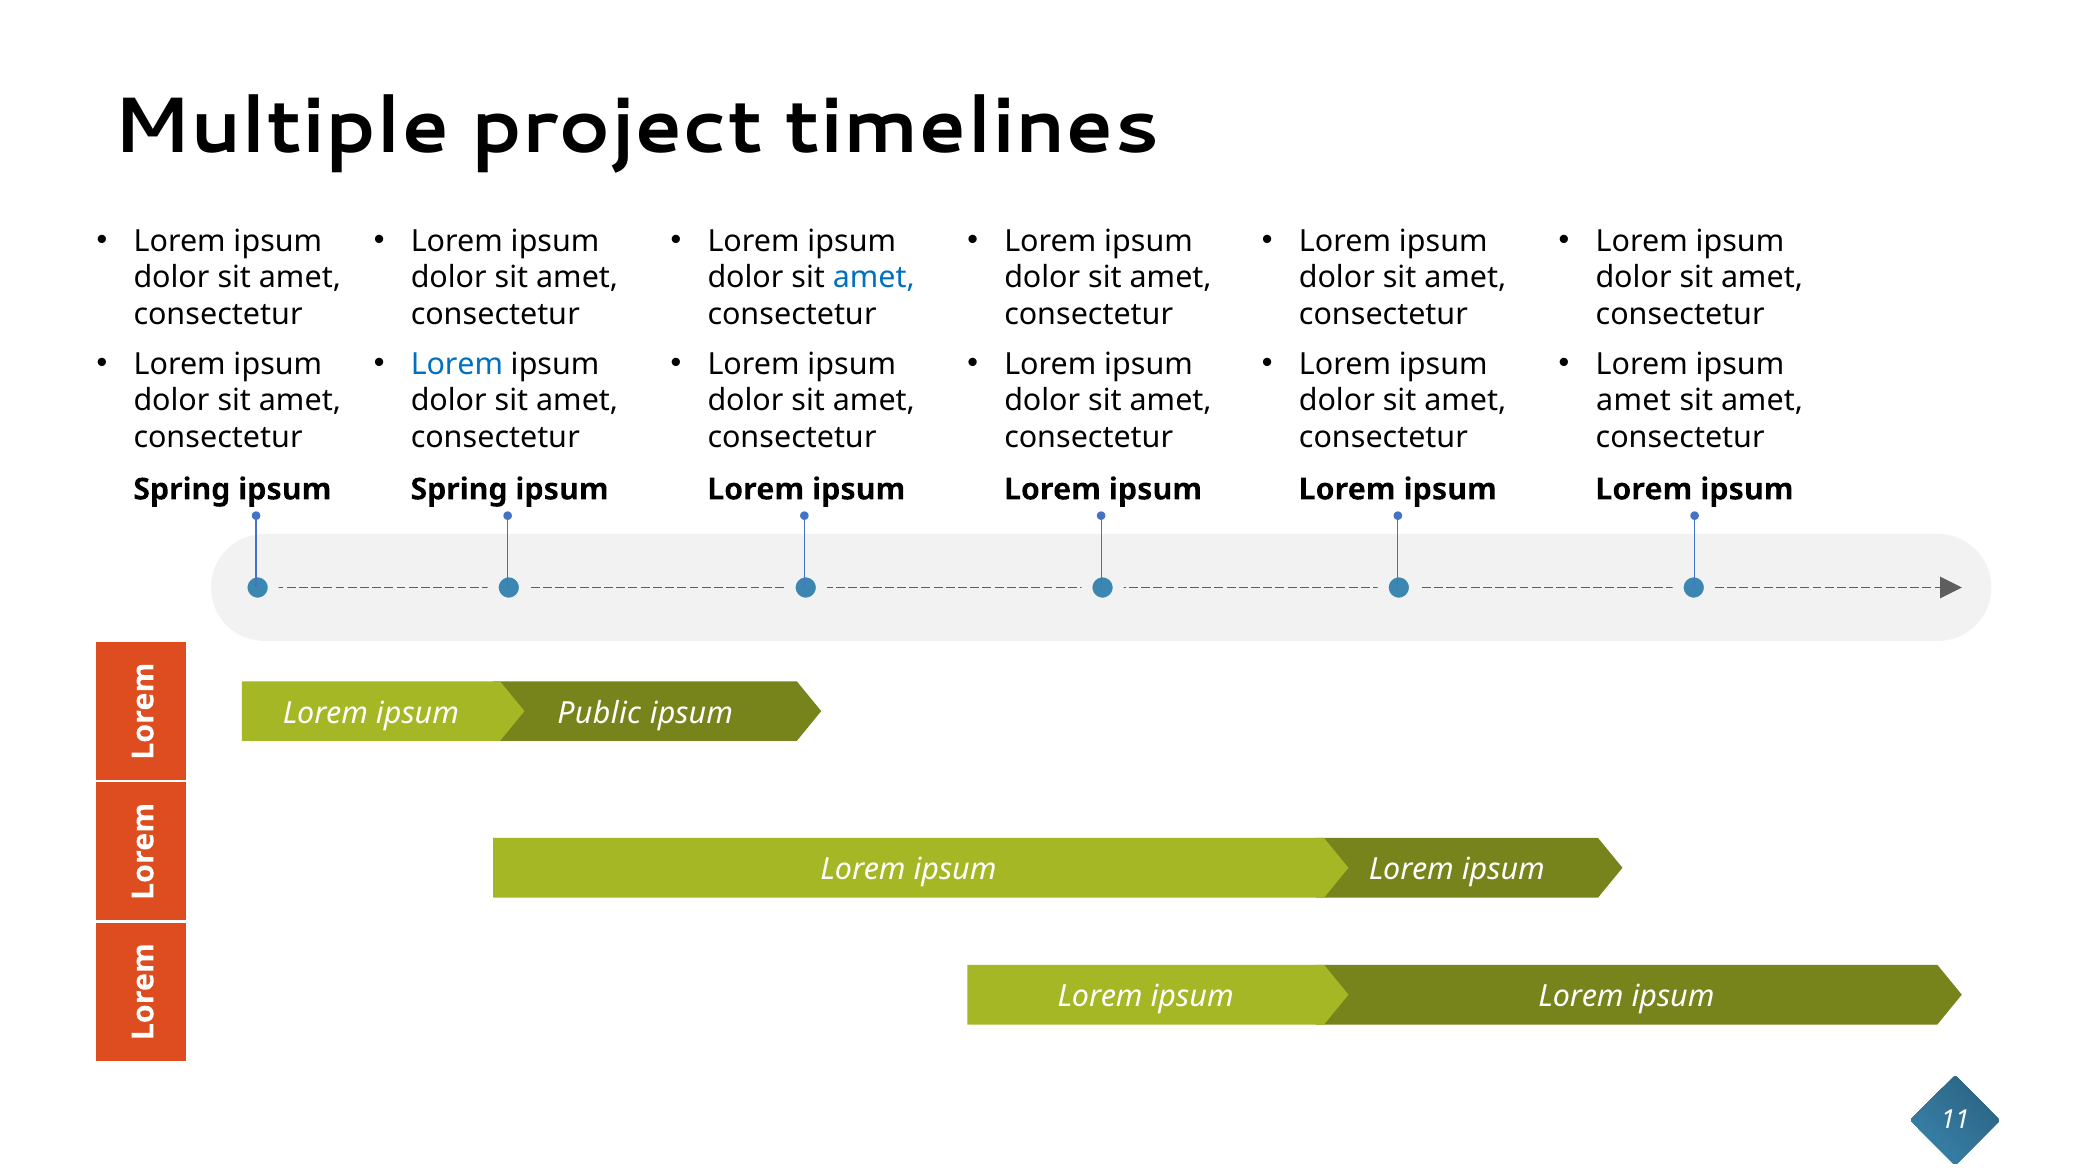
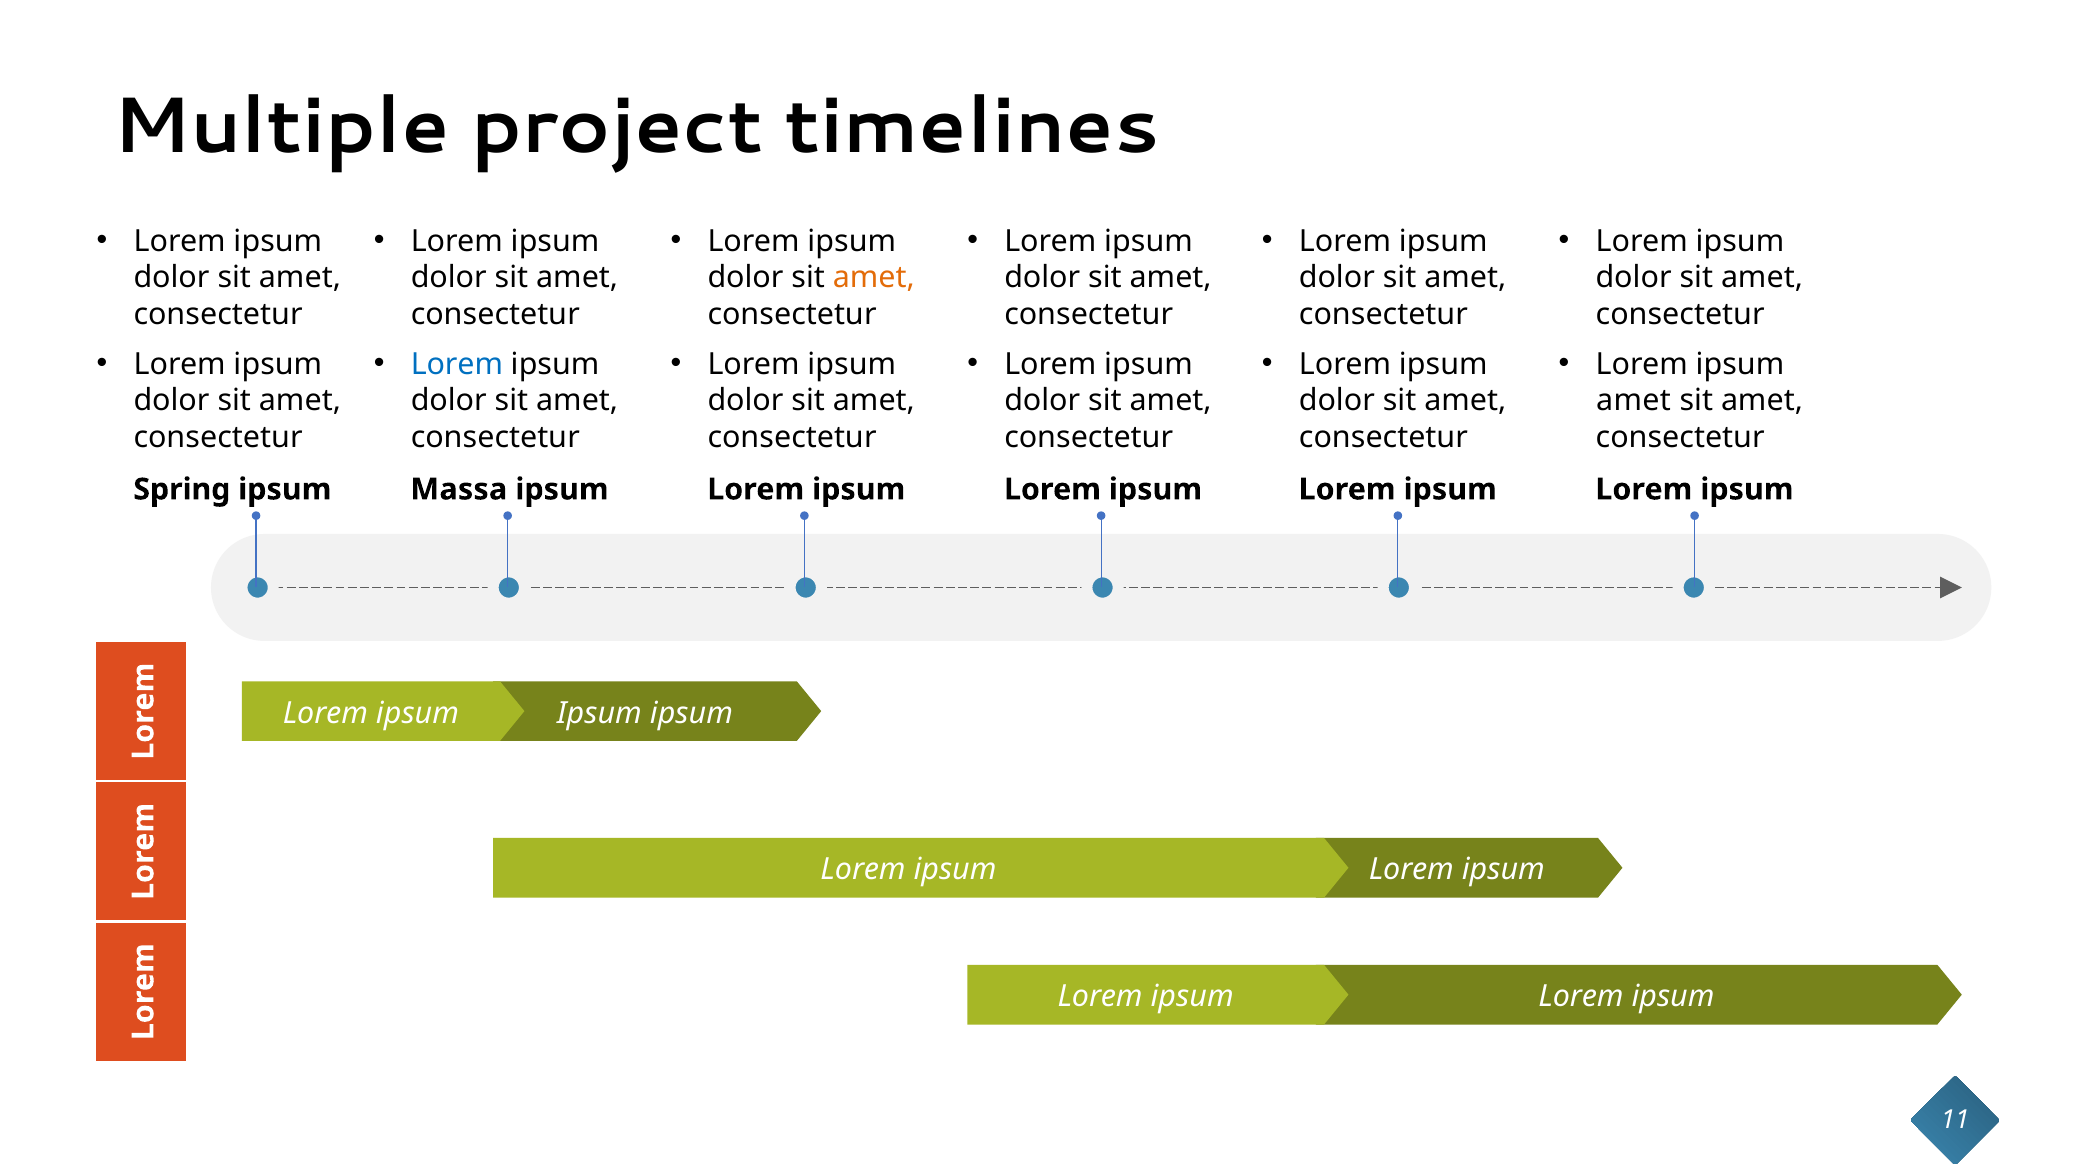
amet colour: blue -> orange (874, 278)
Spring: Spring -> Massa (459, 489)
Public: Public -> Ipsum (599, 713)
